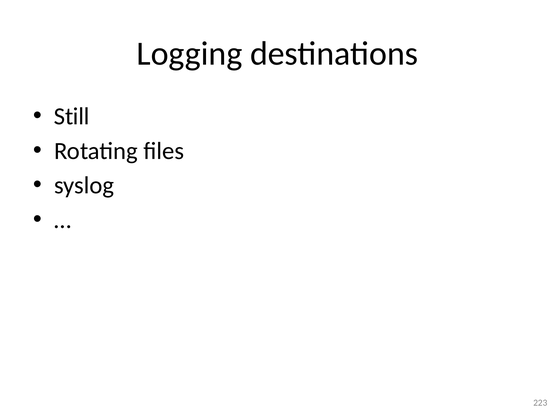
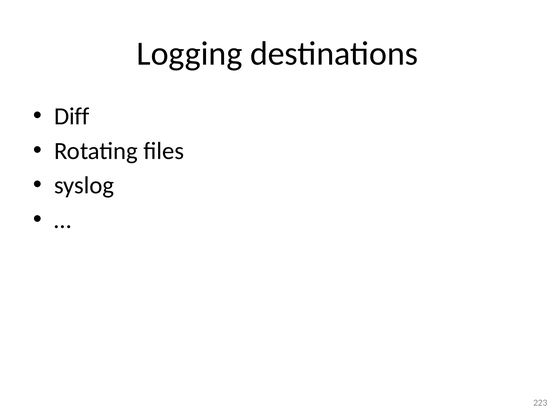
Still: Still -> Diff (72, 116)
